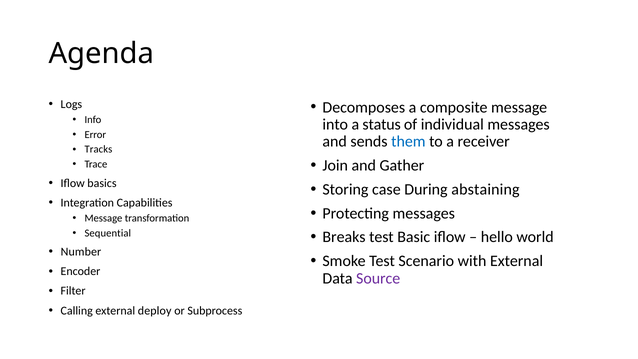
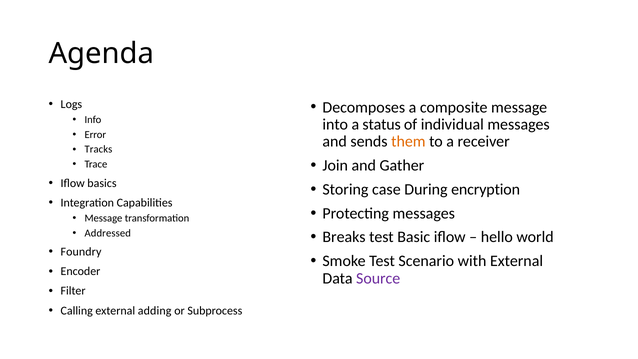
them colour: blue -> orange (408, 142)
abstaining: abstaining -> encryption (486, 189)
Sequential: Sequential -> Addressed (108, 233)
Number: Number -> Foundry (81, 252)
deploy: deploy -> adding (155, 310)
